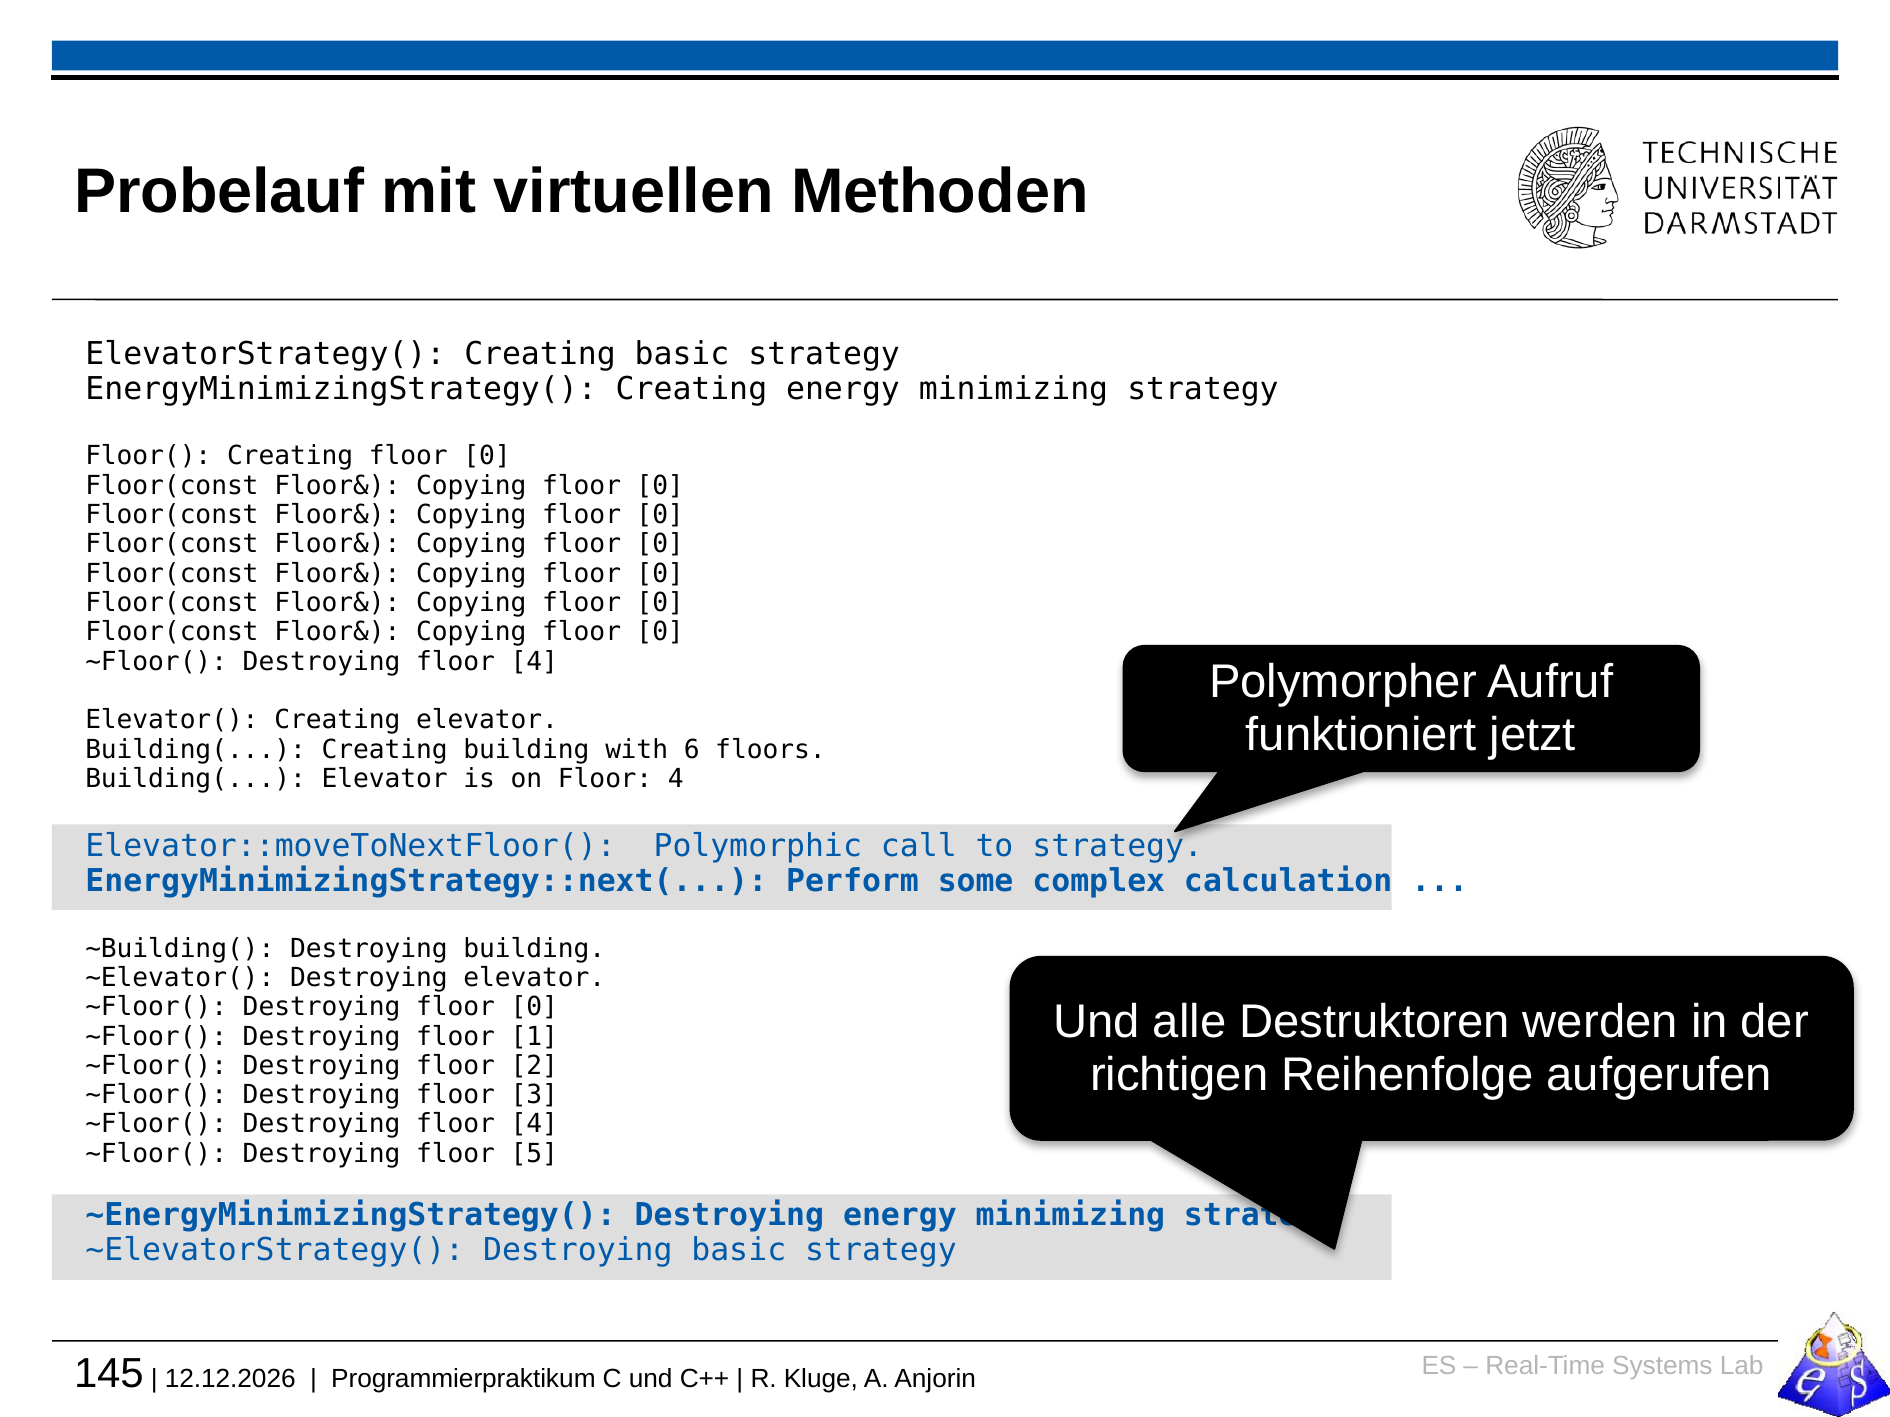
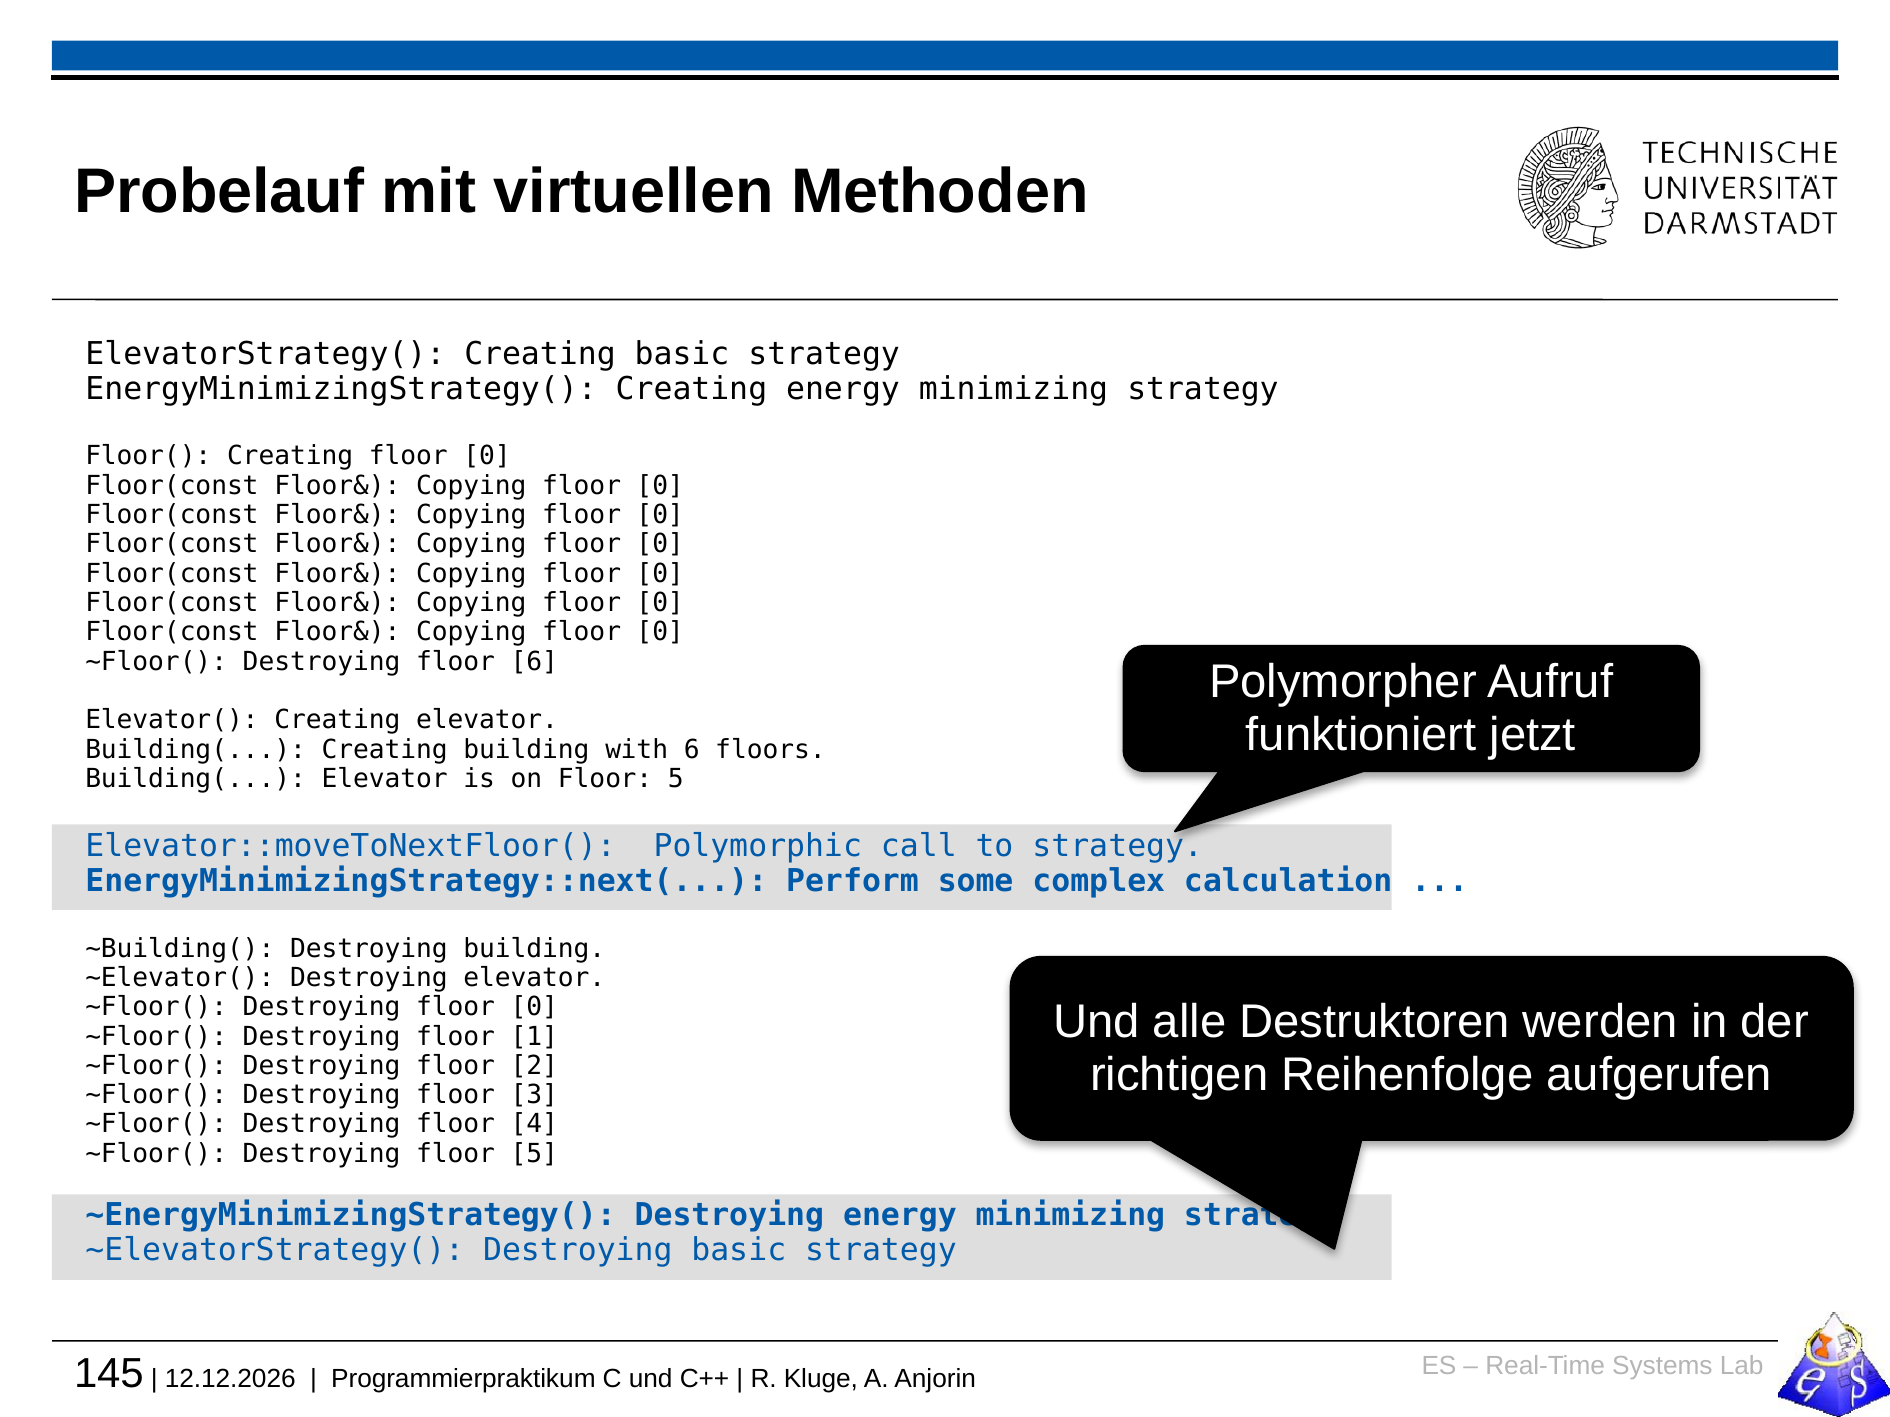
4: 4 -> 6 (534, 662)
on Floor 4: 4 -> 5 (676, 779)
